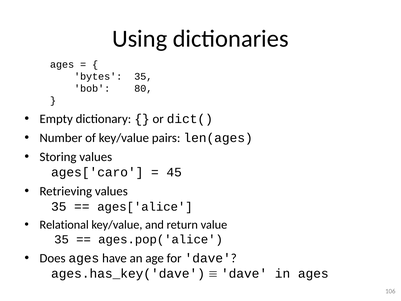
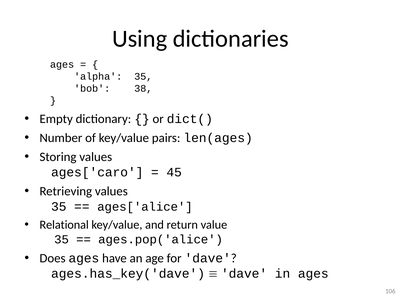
bytes: bytes -> alpha (98, 76)
80: 80 -> 38 (143, 88)
